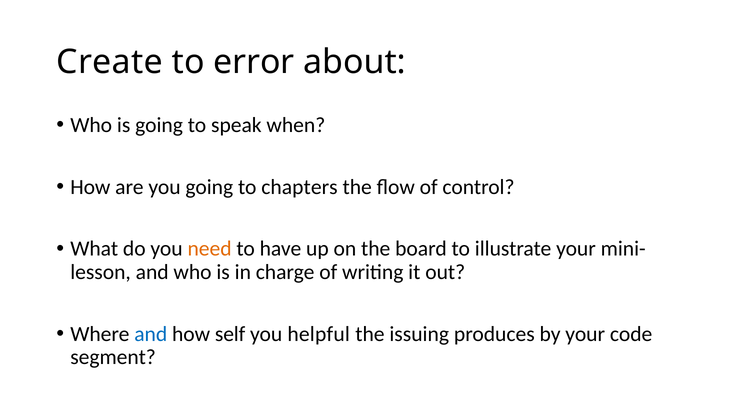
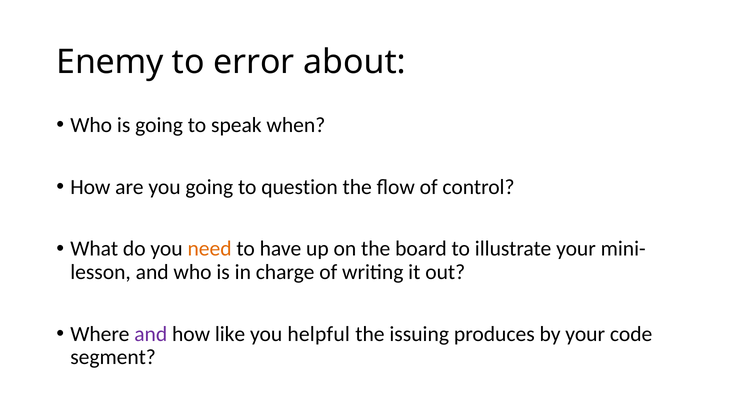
Create: Create -> Enemy (110, 62)
chapters: chapters -> question (300, 187)
and colour: blue -> purple (151, 334)
self: self -> like (230, 334)
